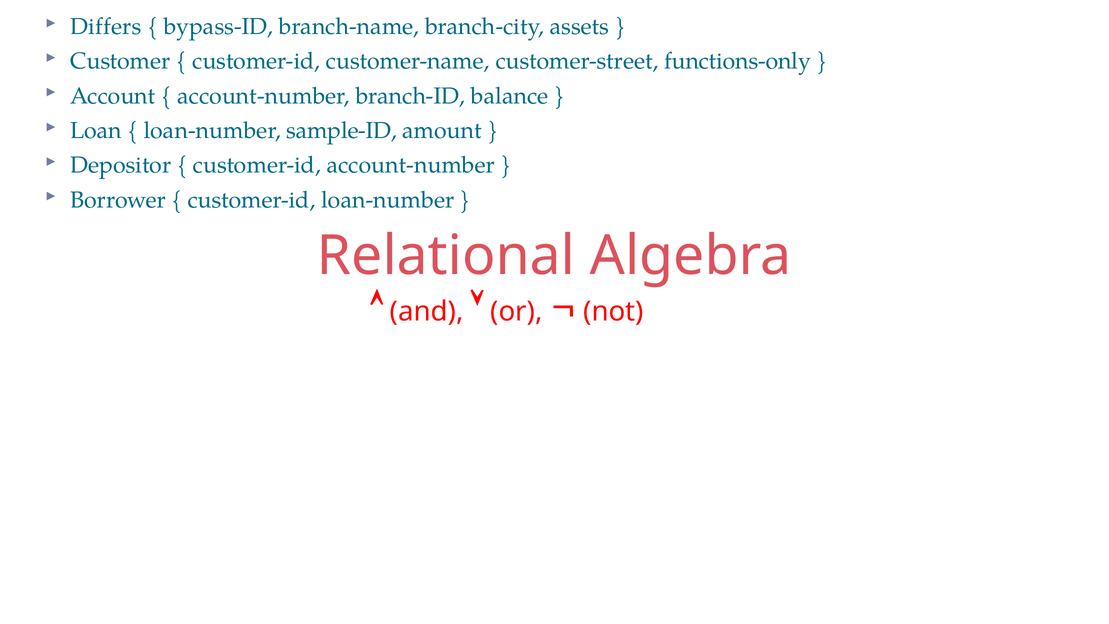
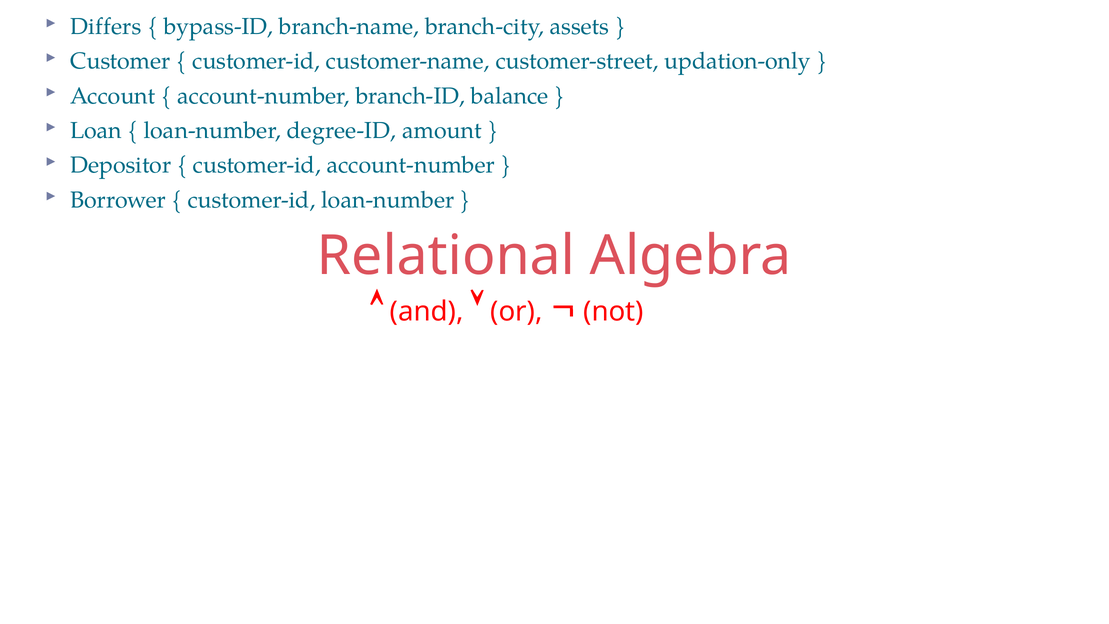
functions-only: functions-only -> updation-only (738, 61)
sample-ID: sample-ID -> degree-ID (341, 131)
